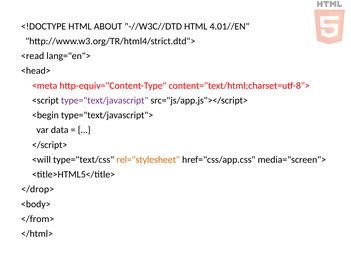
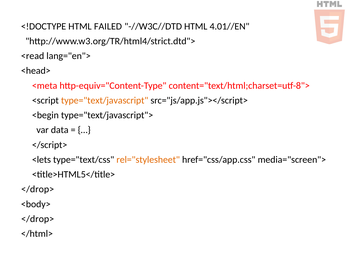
ABOUT: ABOUT -> FAILED (108, 26)
type="text/javascript colour: purple -> orange (105, 100)
<will: <will -> <lets (41, 160)
</from>: </from> -> </drop> (38, 219)
